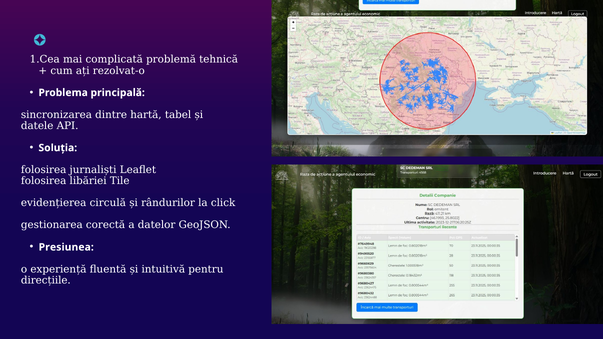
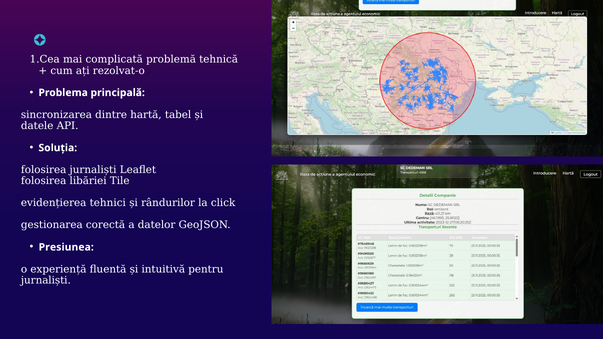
circulă: circulă -> tehnici (108, 203)
direcțiile: direcțiile -> jurnaliști (46, 280)
